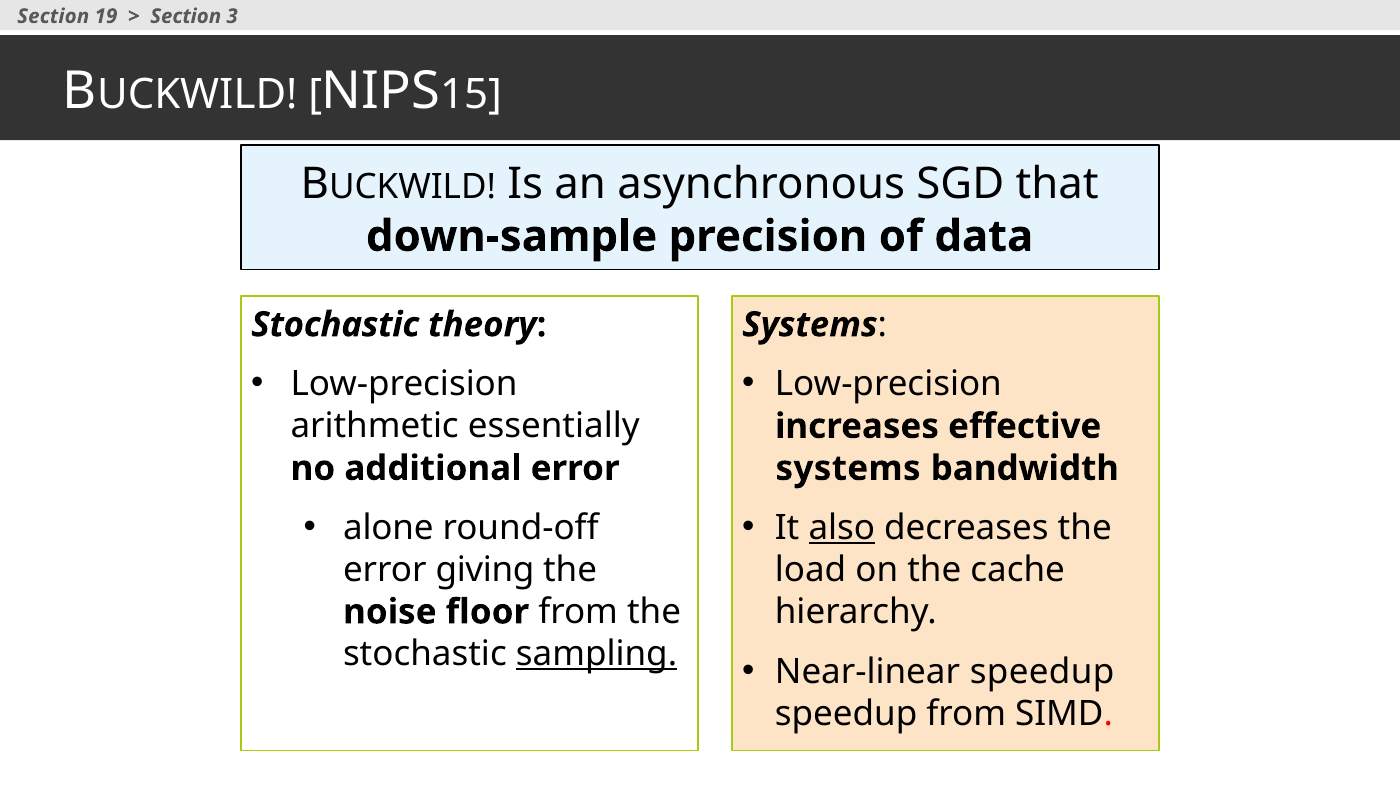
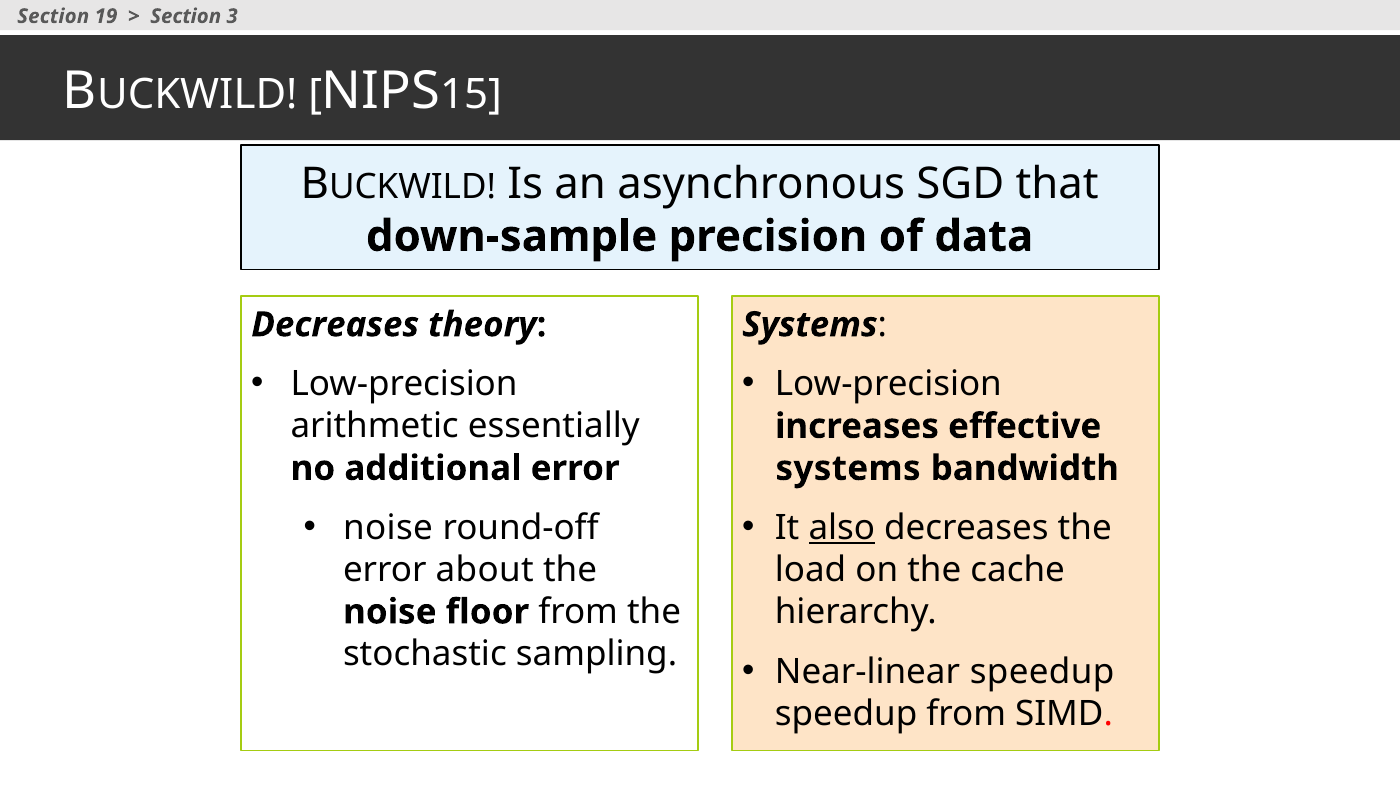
Stochastic: Stochastic -> Decreases (335, 325)
alone: alone -> noise (388, 528)
giving: giving -> about (485, 570)
sampling underline: present -> none (597, 654)
